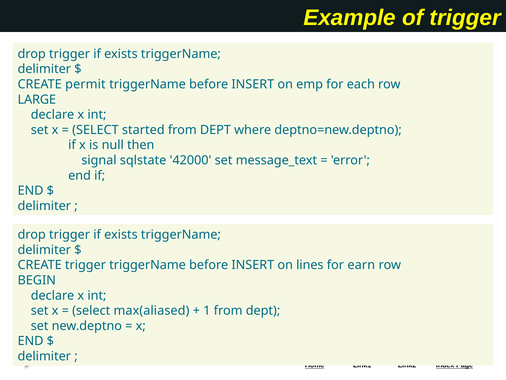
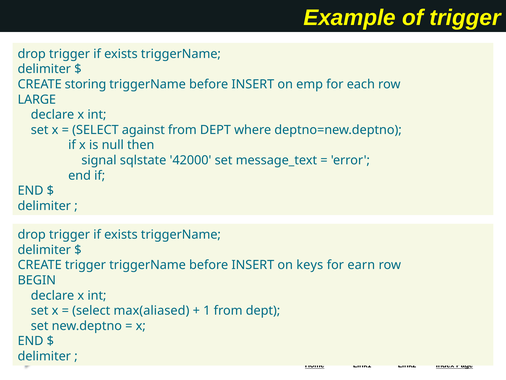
permit: permit -> storing (86, 84)
started: started -> against (143, 130)
lines: lines -> keys (310, 265)
